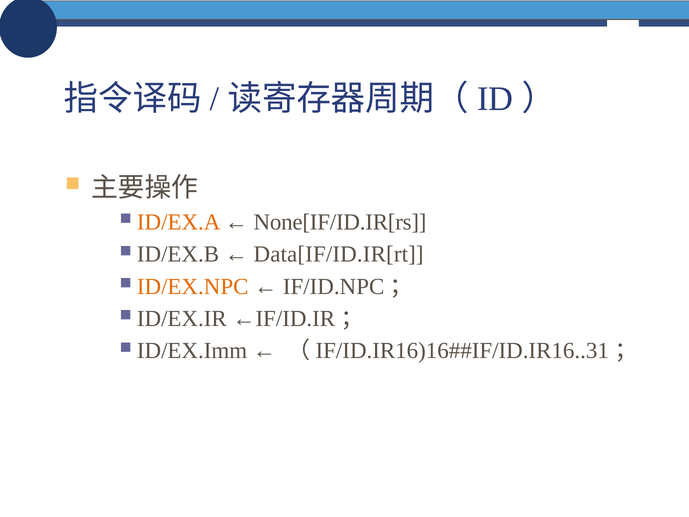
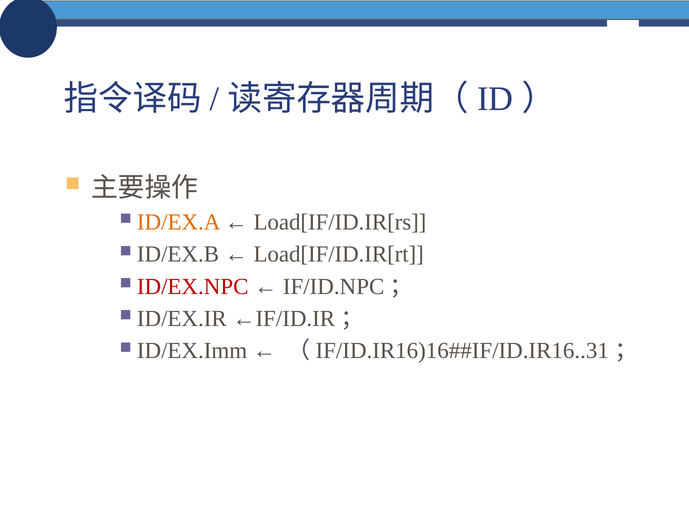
None[IF/ID.IR[rs: None[IF/ID.IR[rs -> Load[IF/ID.IR[rs (340, 222)
Data[IF/ID.IR[rt: Data[IF/ID.IR[rt -> Load[IF/ID.IR[rt (339, 254)
ID/EX.NPC colour: orange -> red (193, 286)
